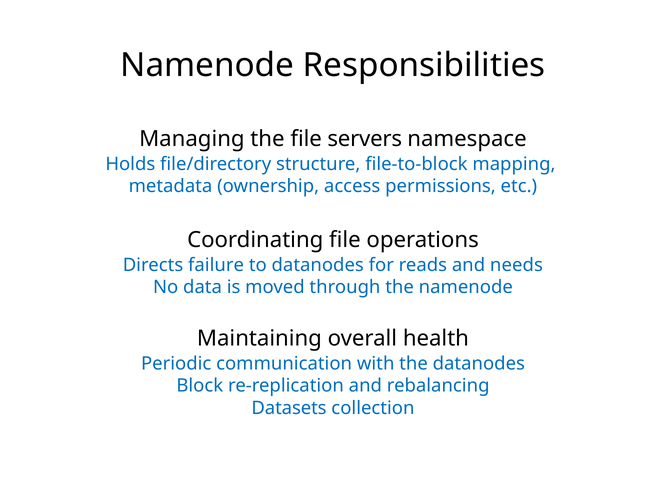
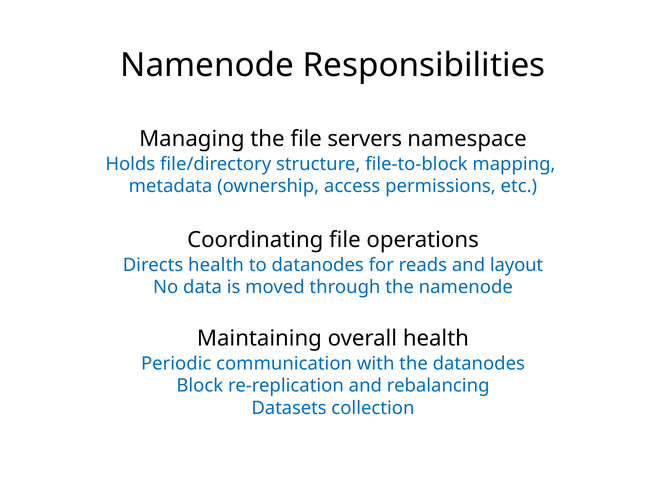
Directs failure: failure -> health (216, 265)
needs: needs -> layout (517, 265)
